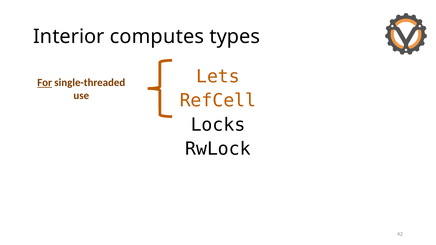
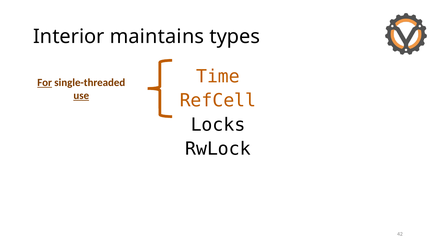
computes: computes -> maintains (157, 37)
Lets: Lets -> Time (218, 77)
use underline: none -> present (81, 96)
